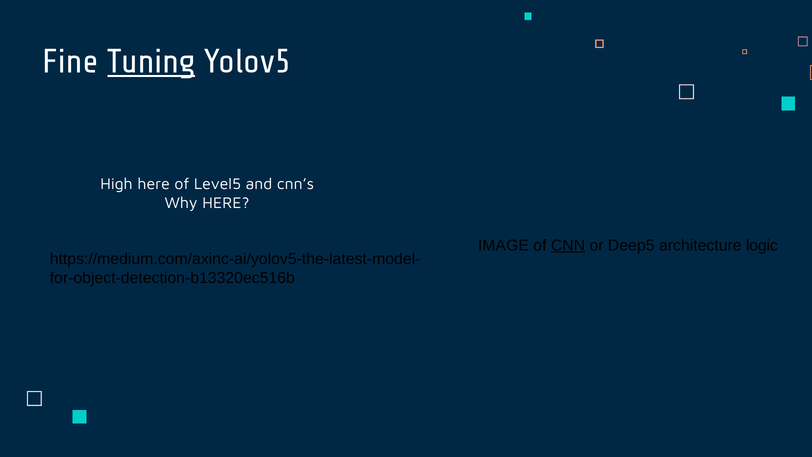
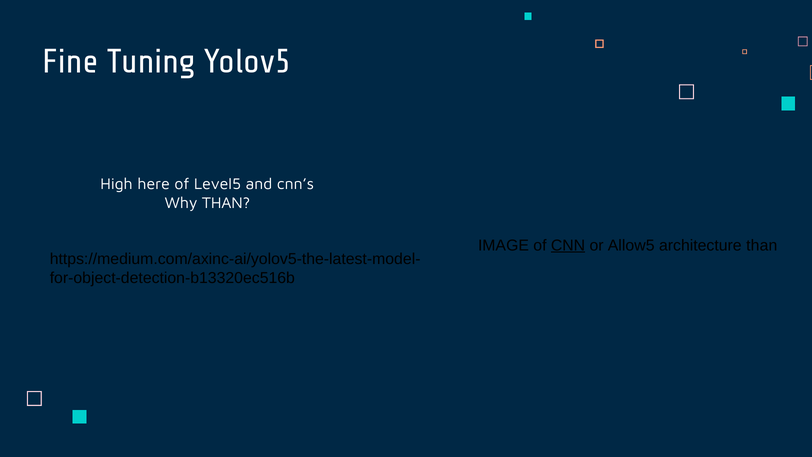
Tuning underline: present -> none (151, 61)
Why HERE: HERE -> THAN (226, 203)
Deep5: Deep5 -> Allow5 (631, 245)
architecture logic: logic -> than (762, 245)
